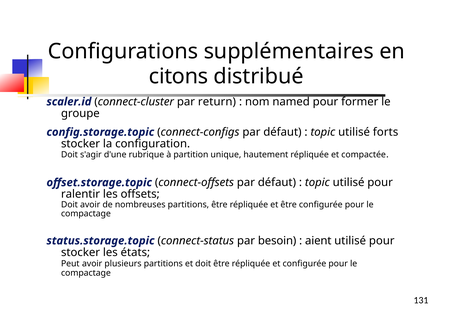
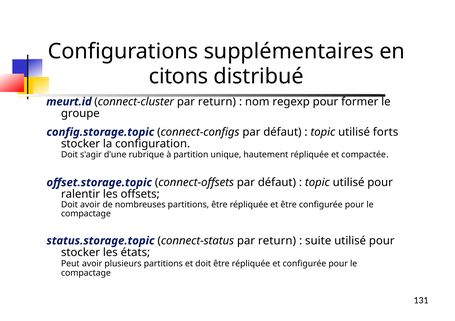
scaler.id: scaler.id -> meurt.id (69, 102)
named: named -> regexp (291, 102)
connect-status par besoin: besoin -> return (277, 241)
aient: aient -> suite (318, 241)
